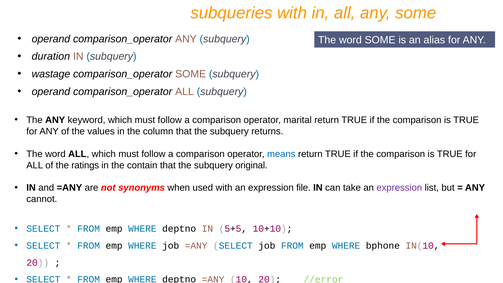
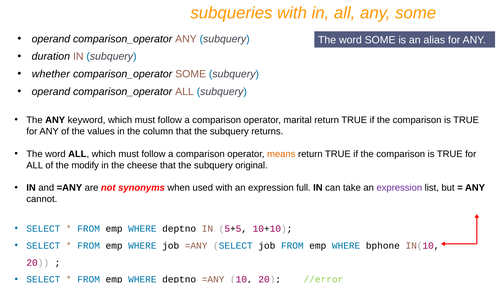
wastage: wastage -> whether (51, 74)
means colour: blue -> orange (281, 154)
ratings: ratings -> modify (85, 165)
contain: contain -> cheese (142, 165)
file: file -> full (303, 188)
